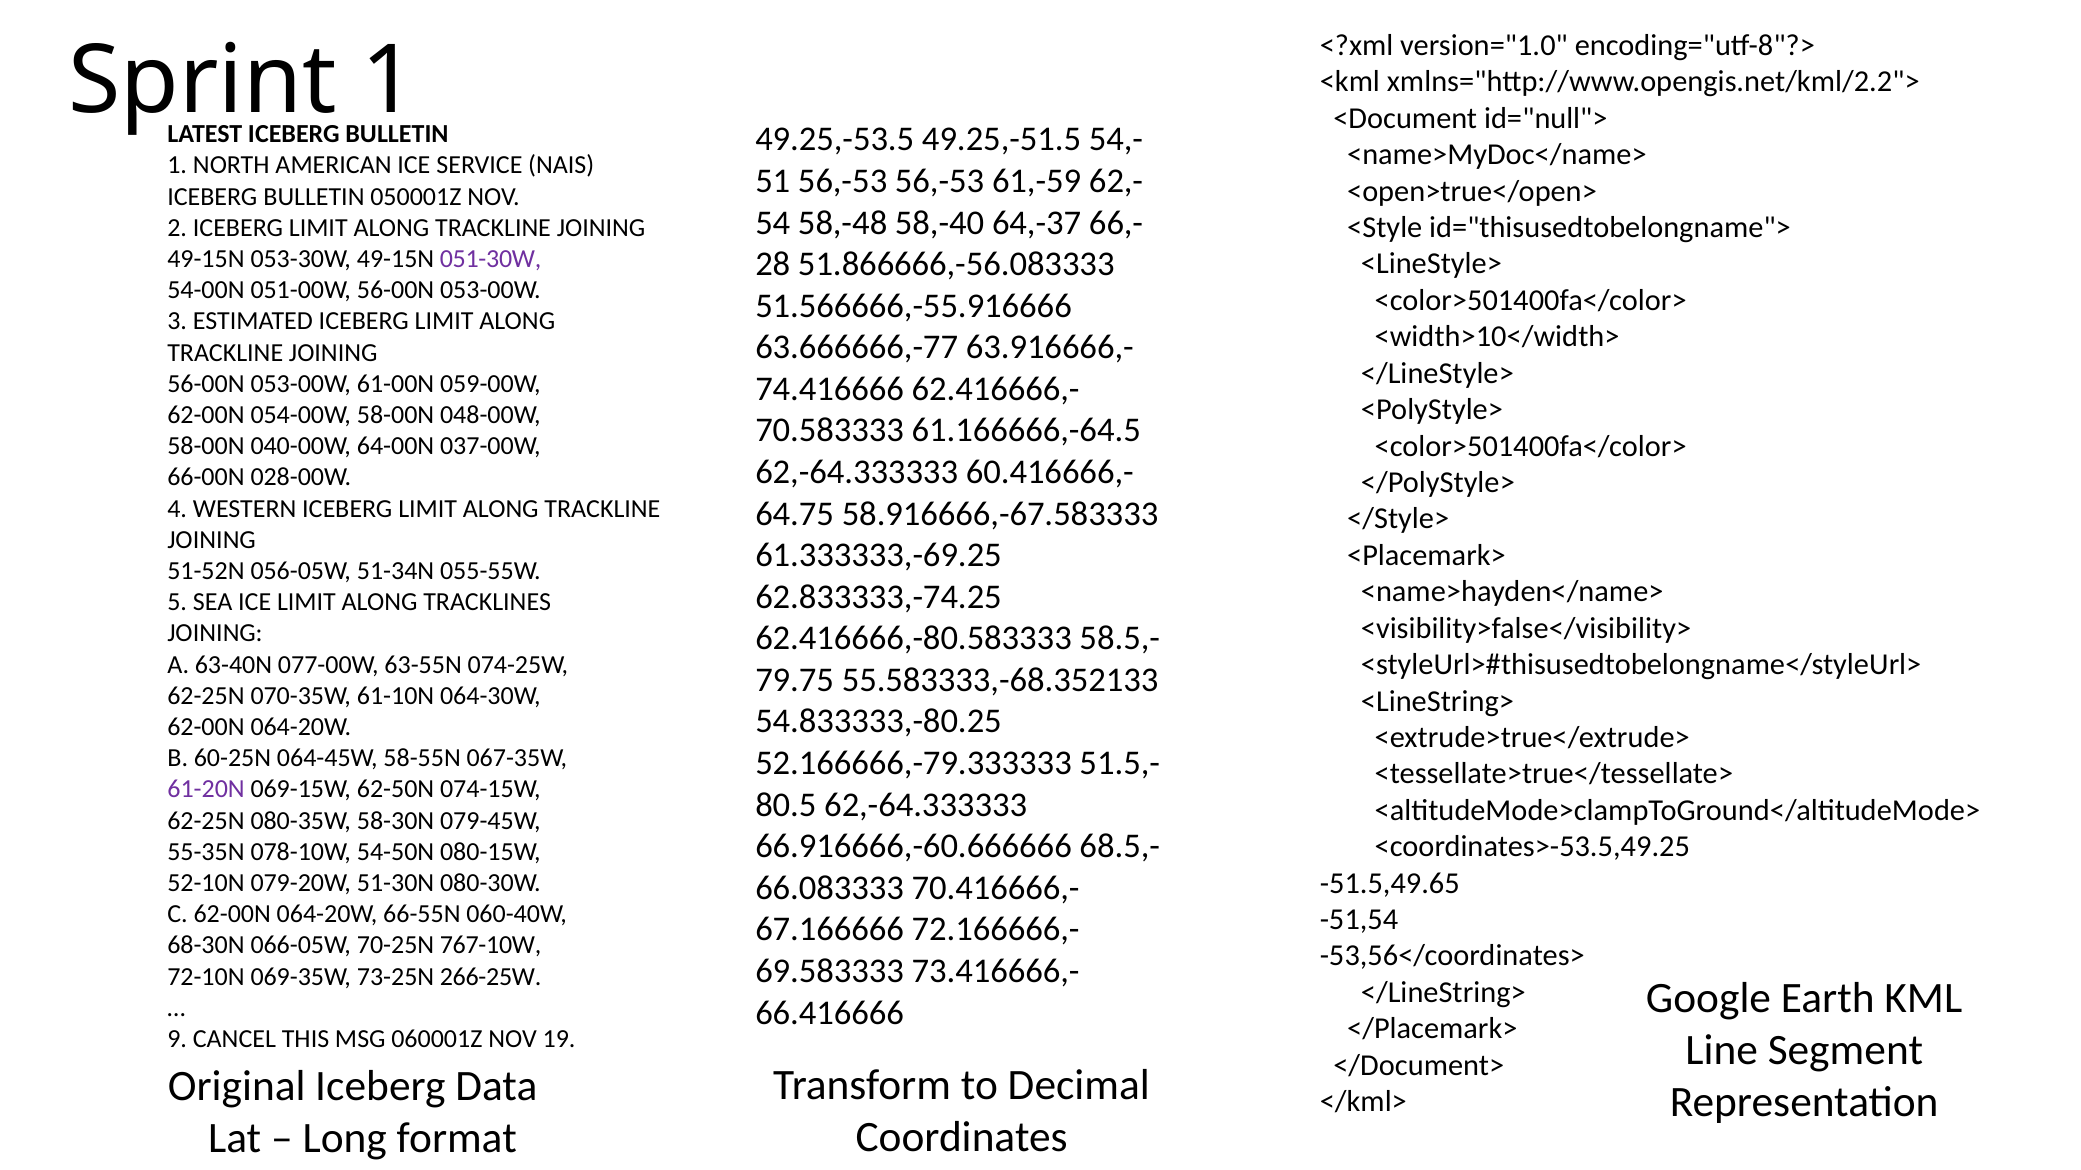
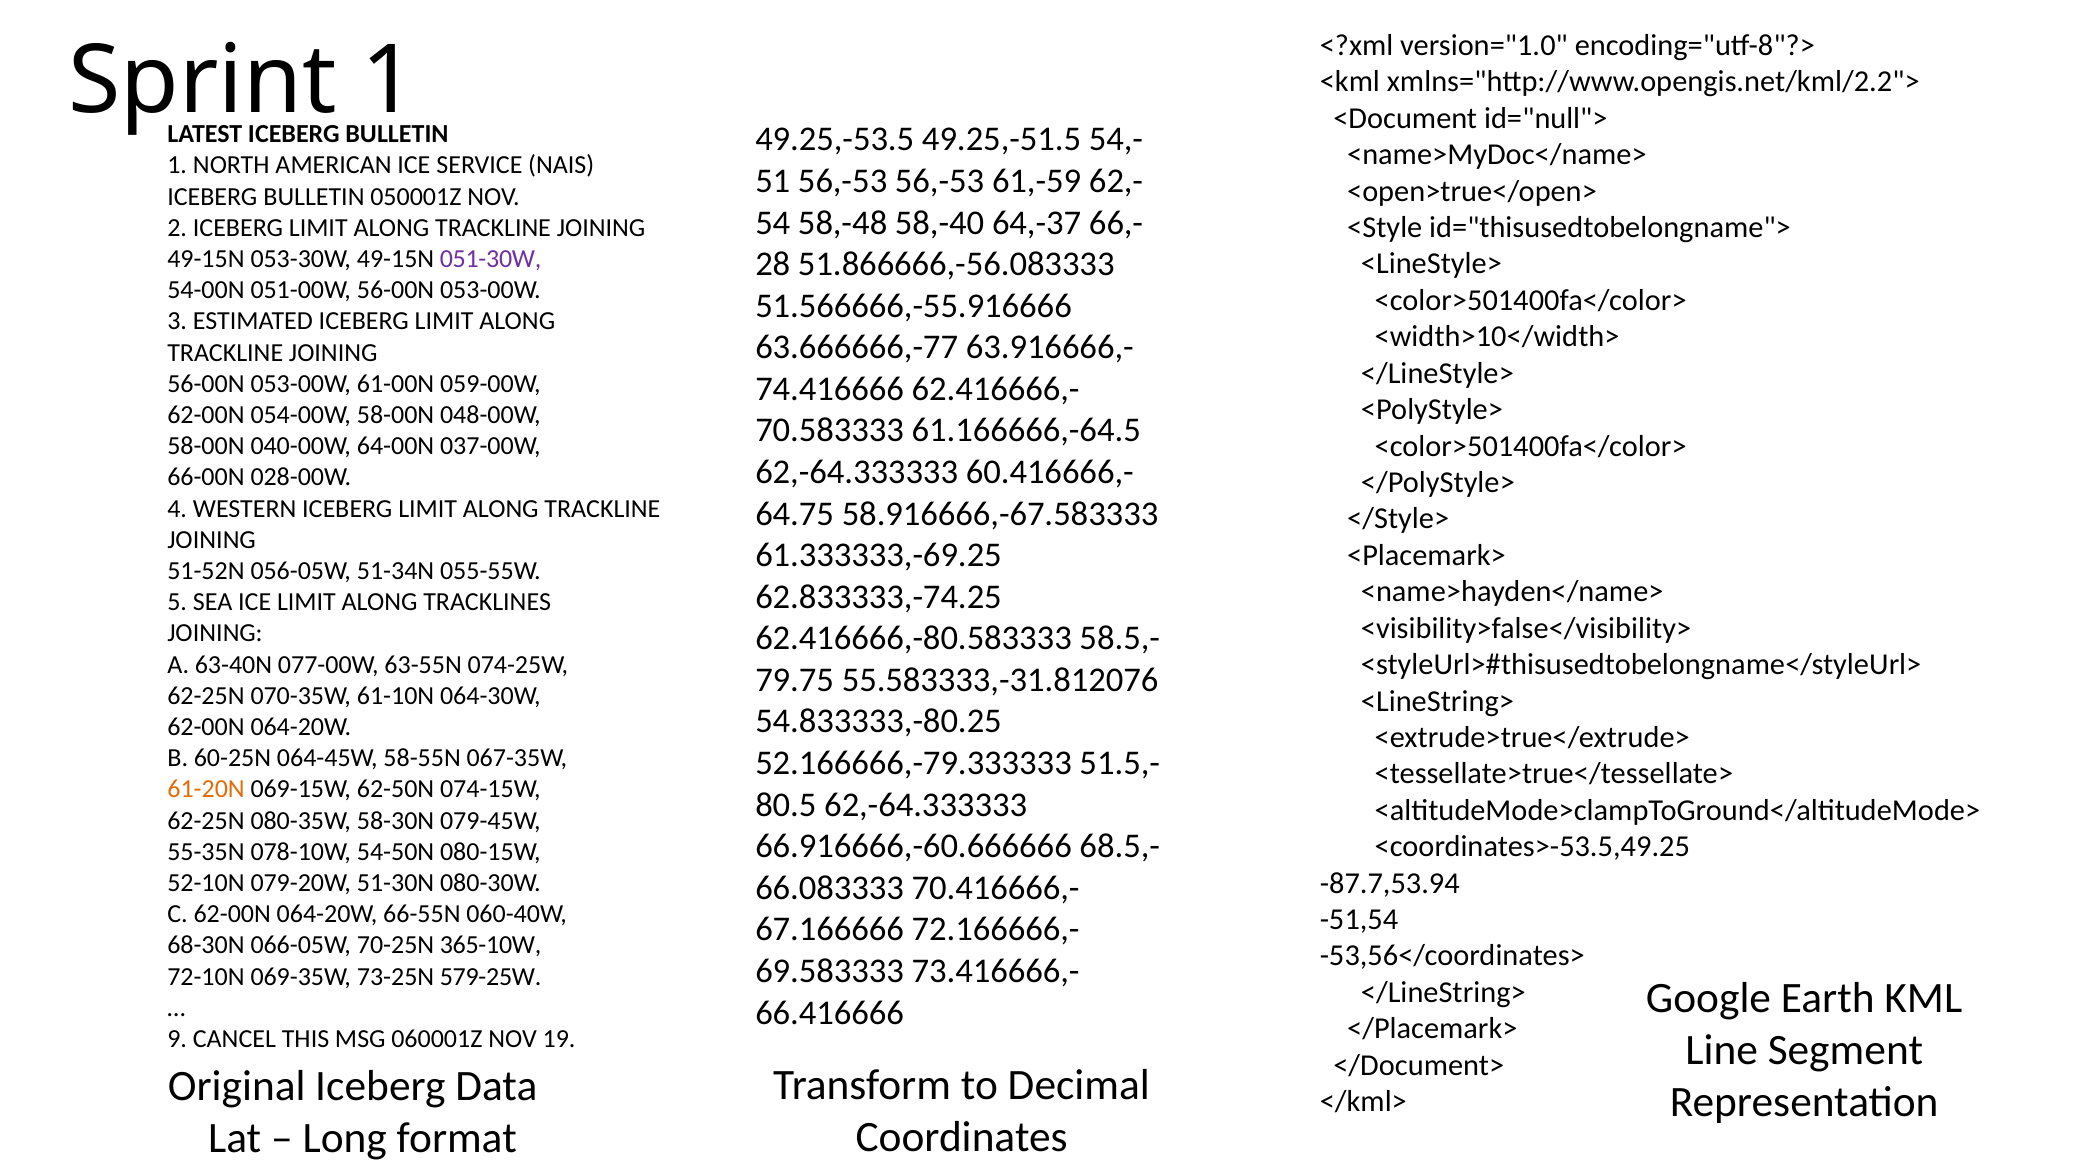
55.583333,-68.352133: 55.583333,-68.352133 -> 55.583333,-31.812076 (1000, 680)
61-20N colour: purple -> orange (206, 790)
-51.5,49.65: -51.5,49.65 -> -87.7,53.94 (1390, 884)
767-10W: 767-10W -> 365-10W (491, 946)
266-25W: 266-25W -> 579-25W (491, 977)
